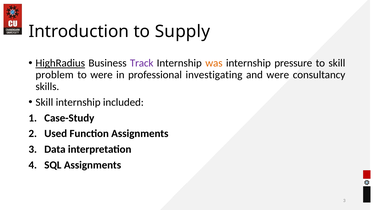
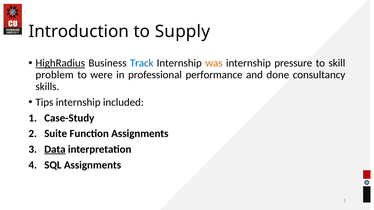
Track colour: purple -> blue (142, 63)
investigating: investigating -> performance (214, 75)
and were: were -> done (278, 75)
Skill: Skill -> Tips (44, 102)
Used: Used -> Suite (56, 134)
Data underline: none -> present (55, 150)
